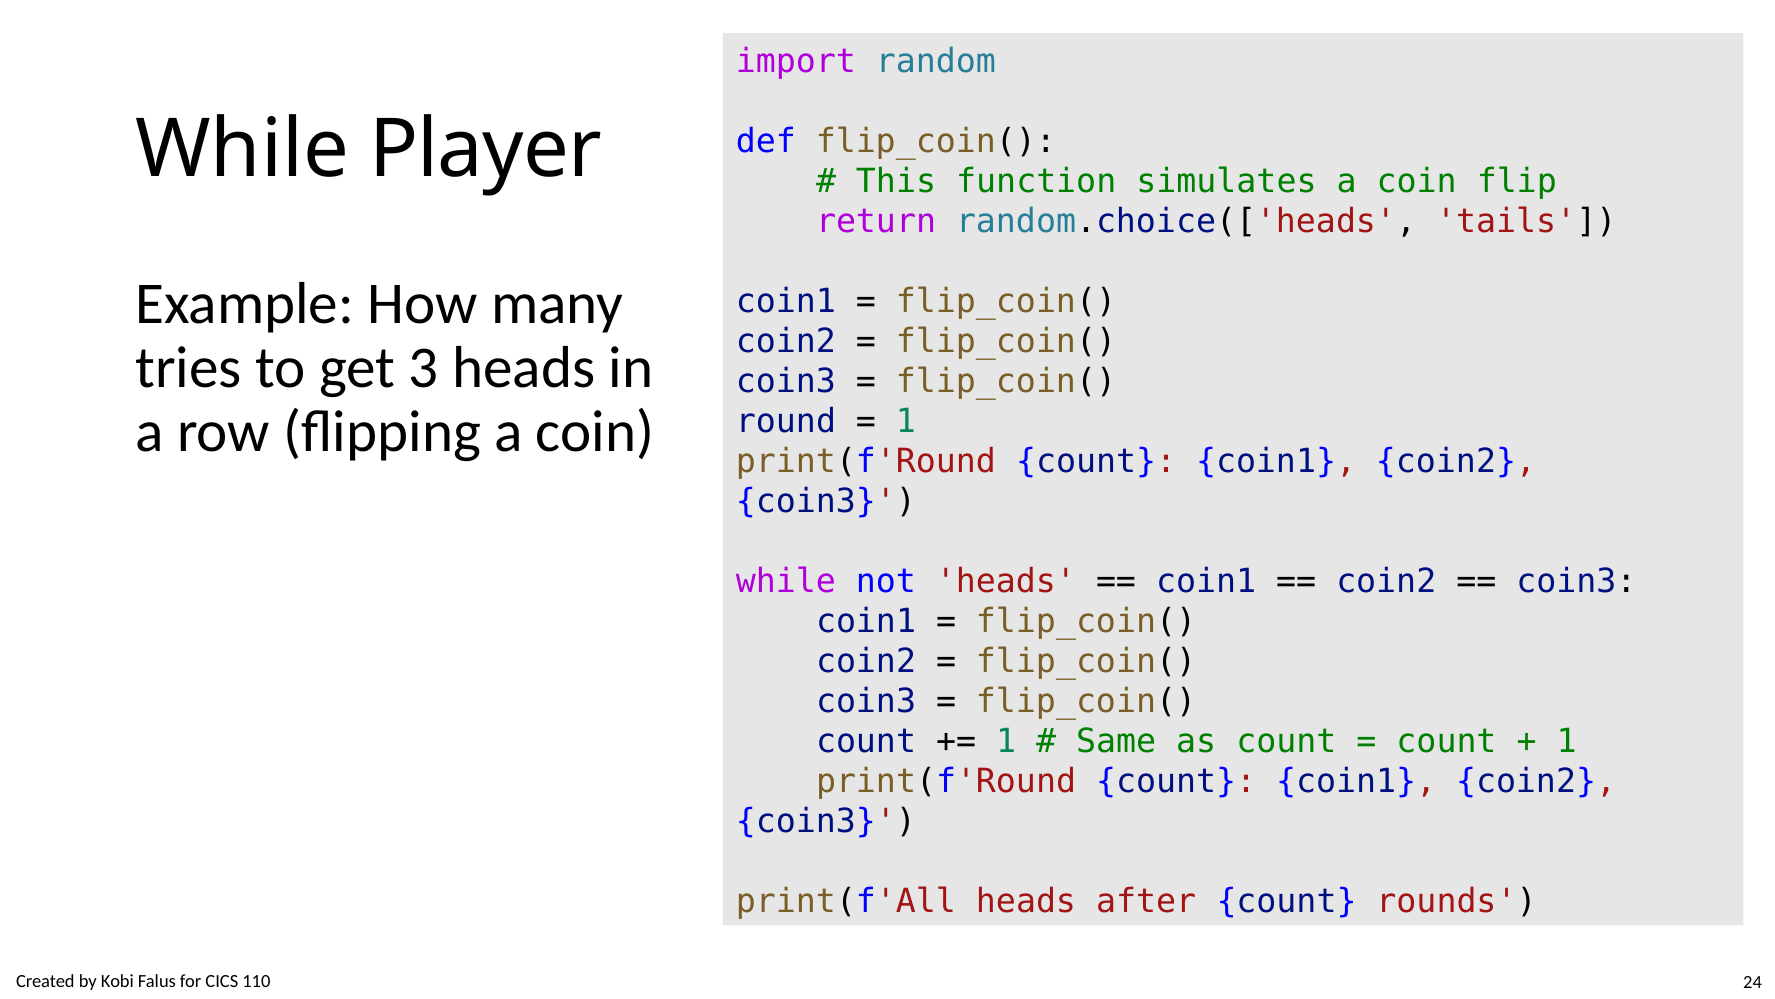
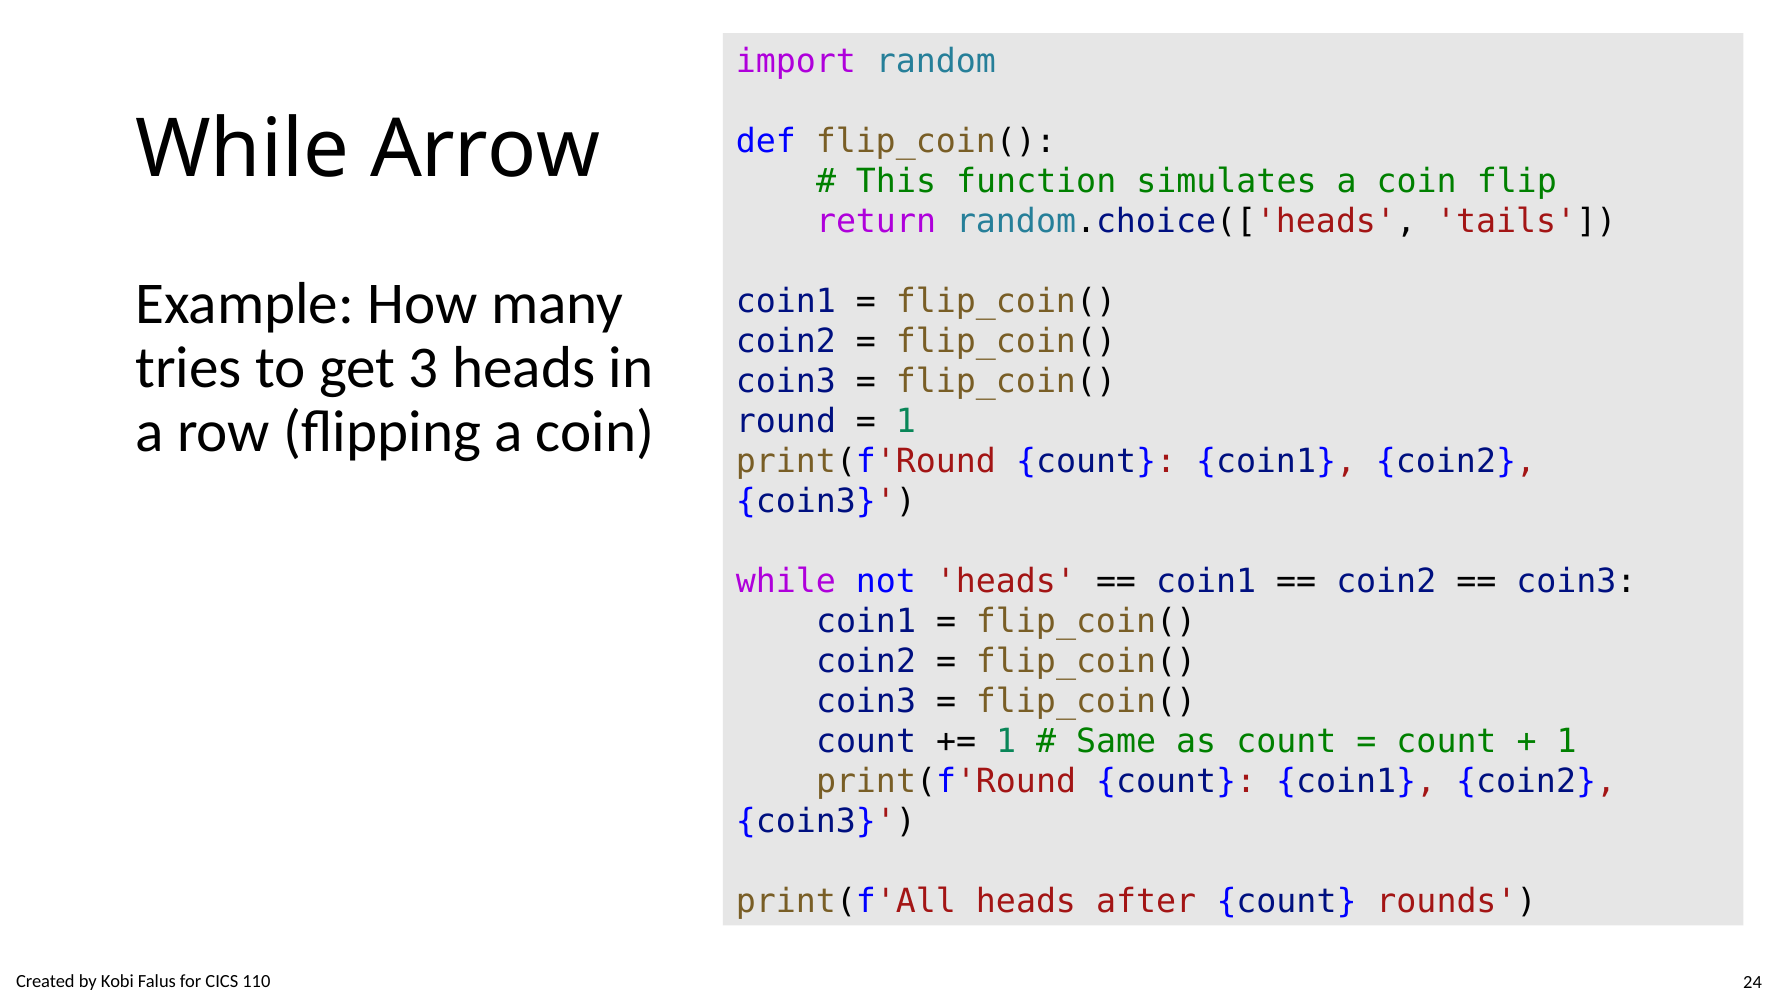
Player: Player -> Arrow (485, 149)
